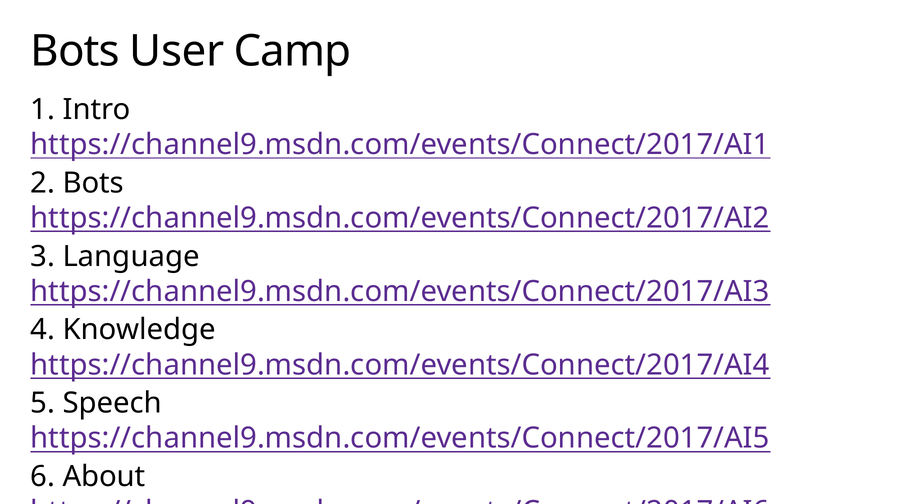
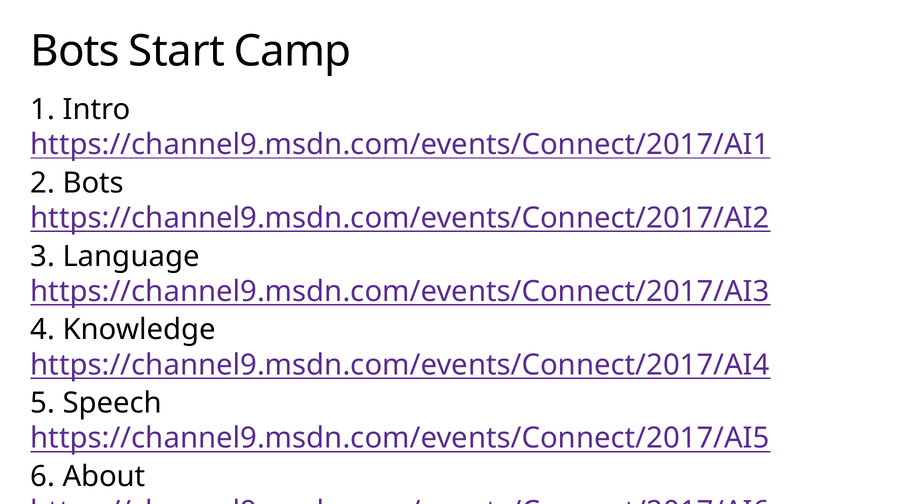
User: User -> Start (177, 51)
